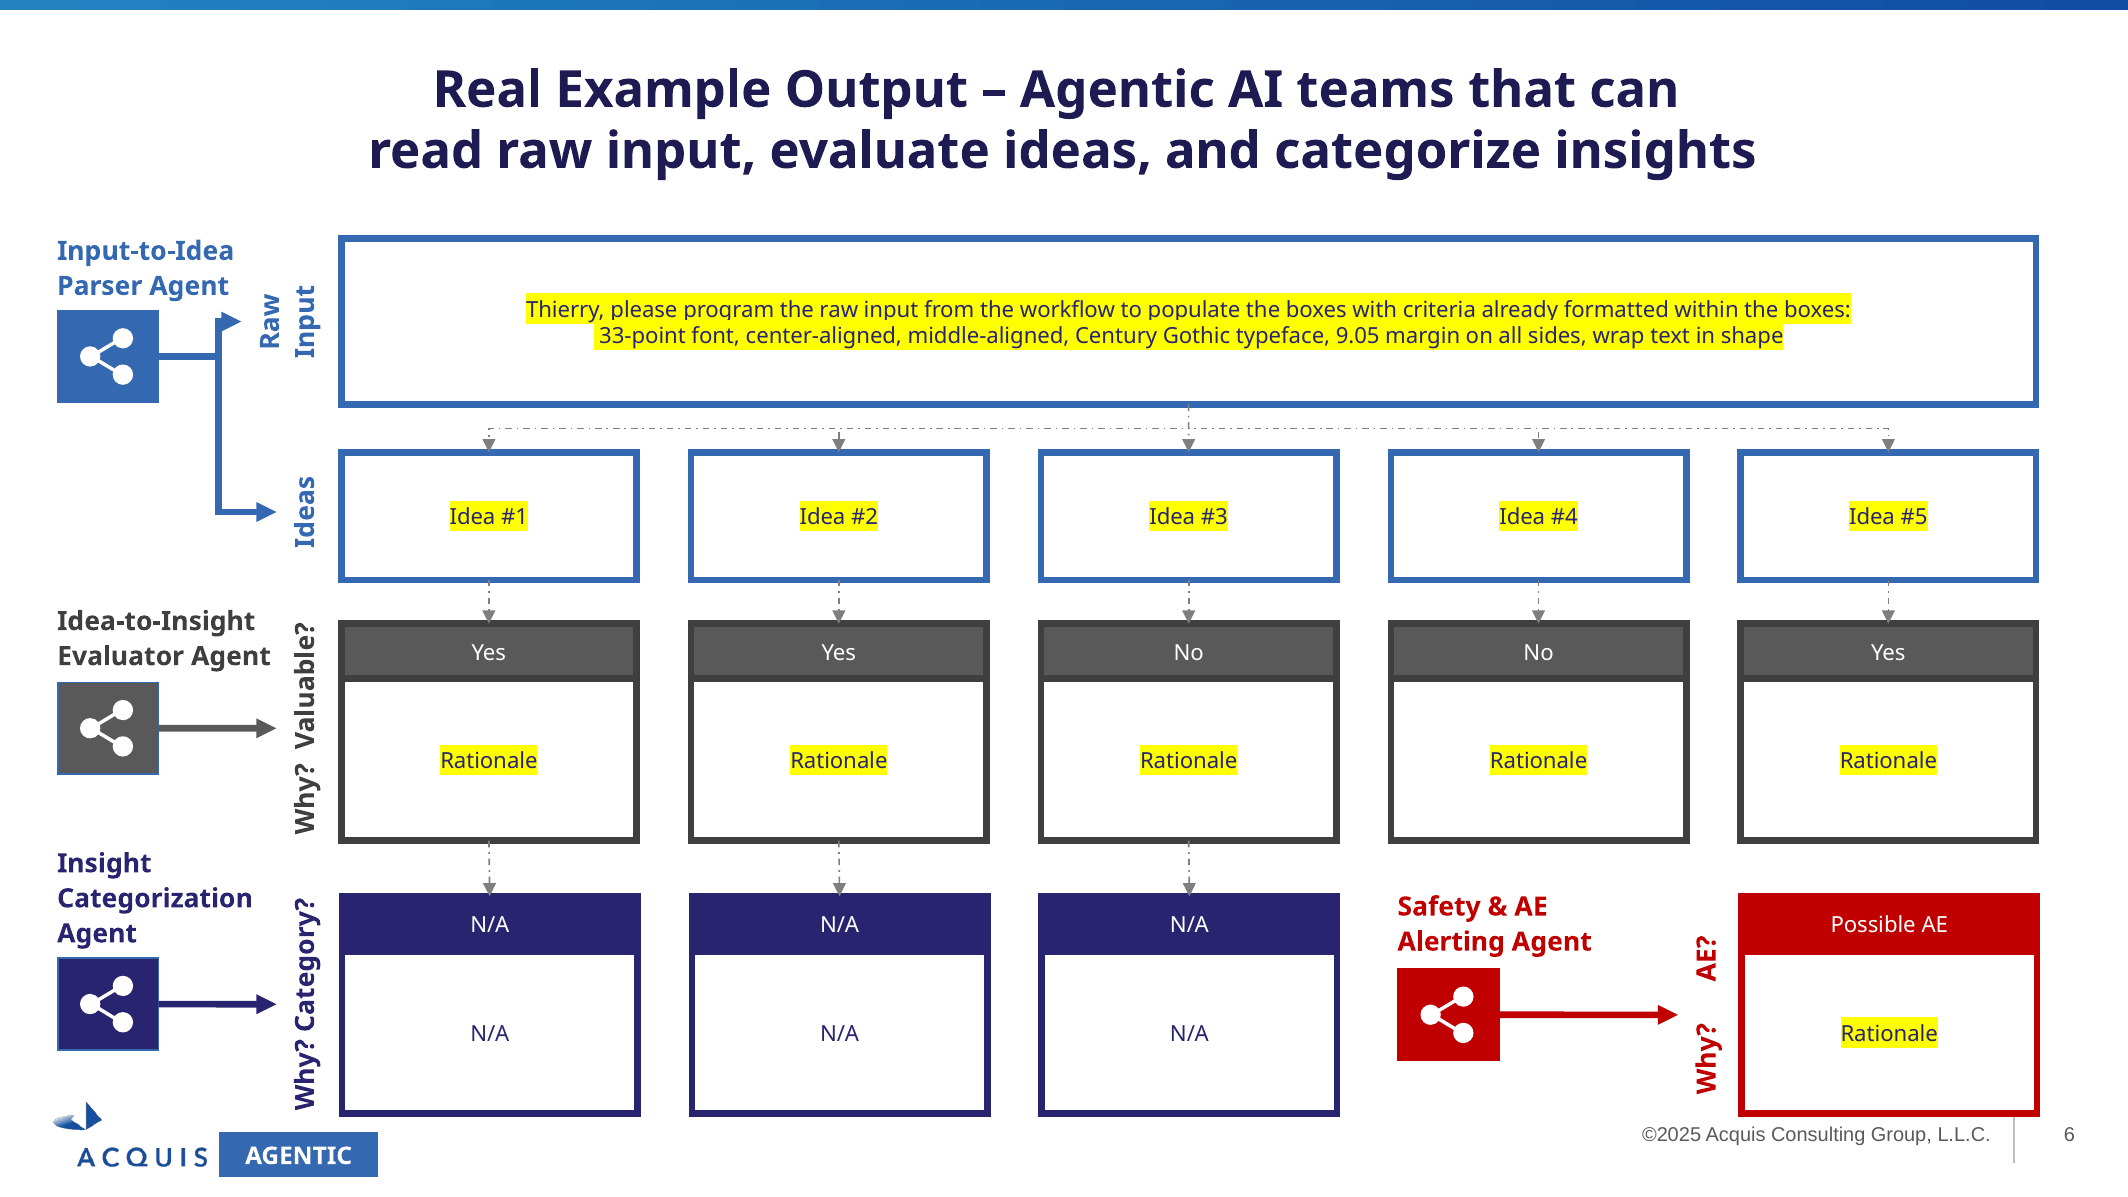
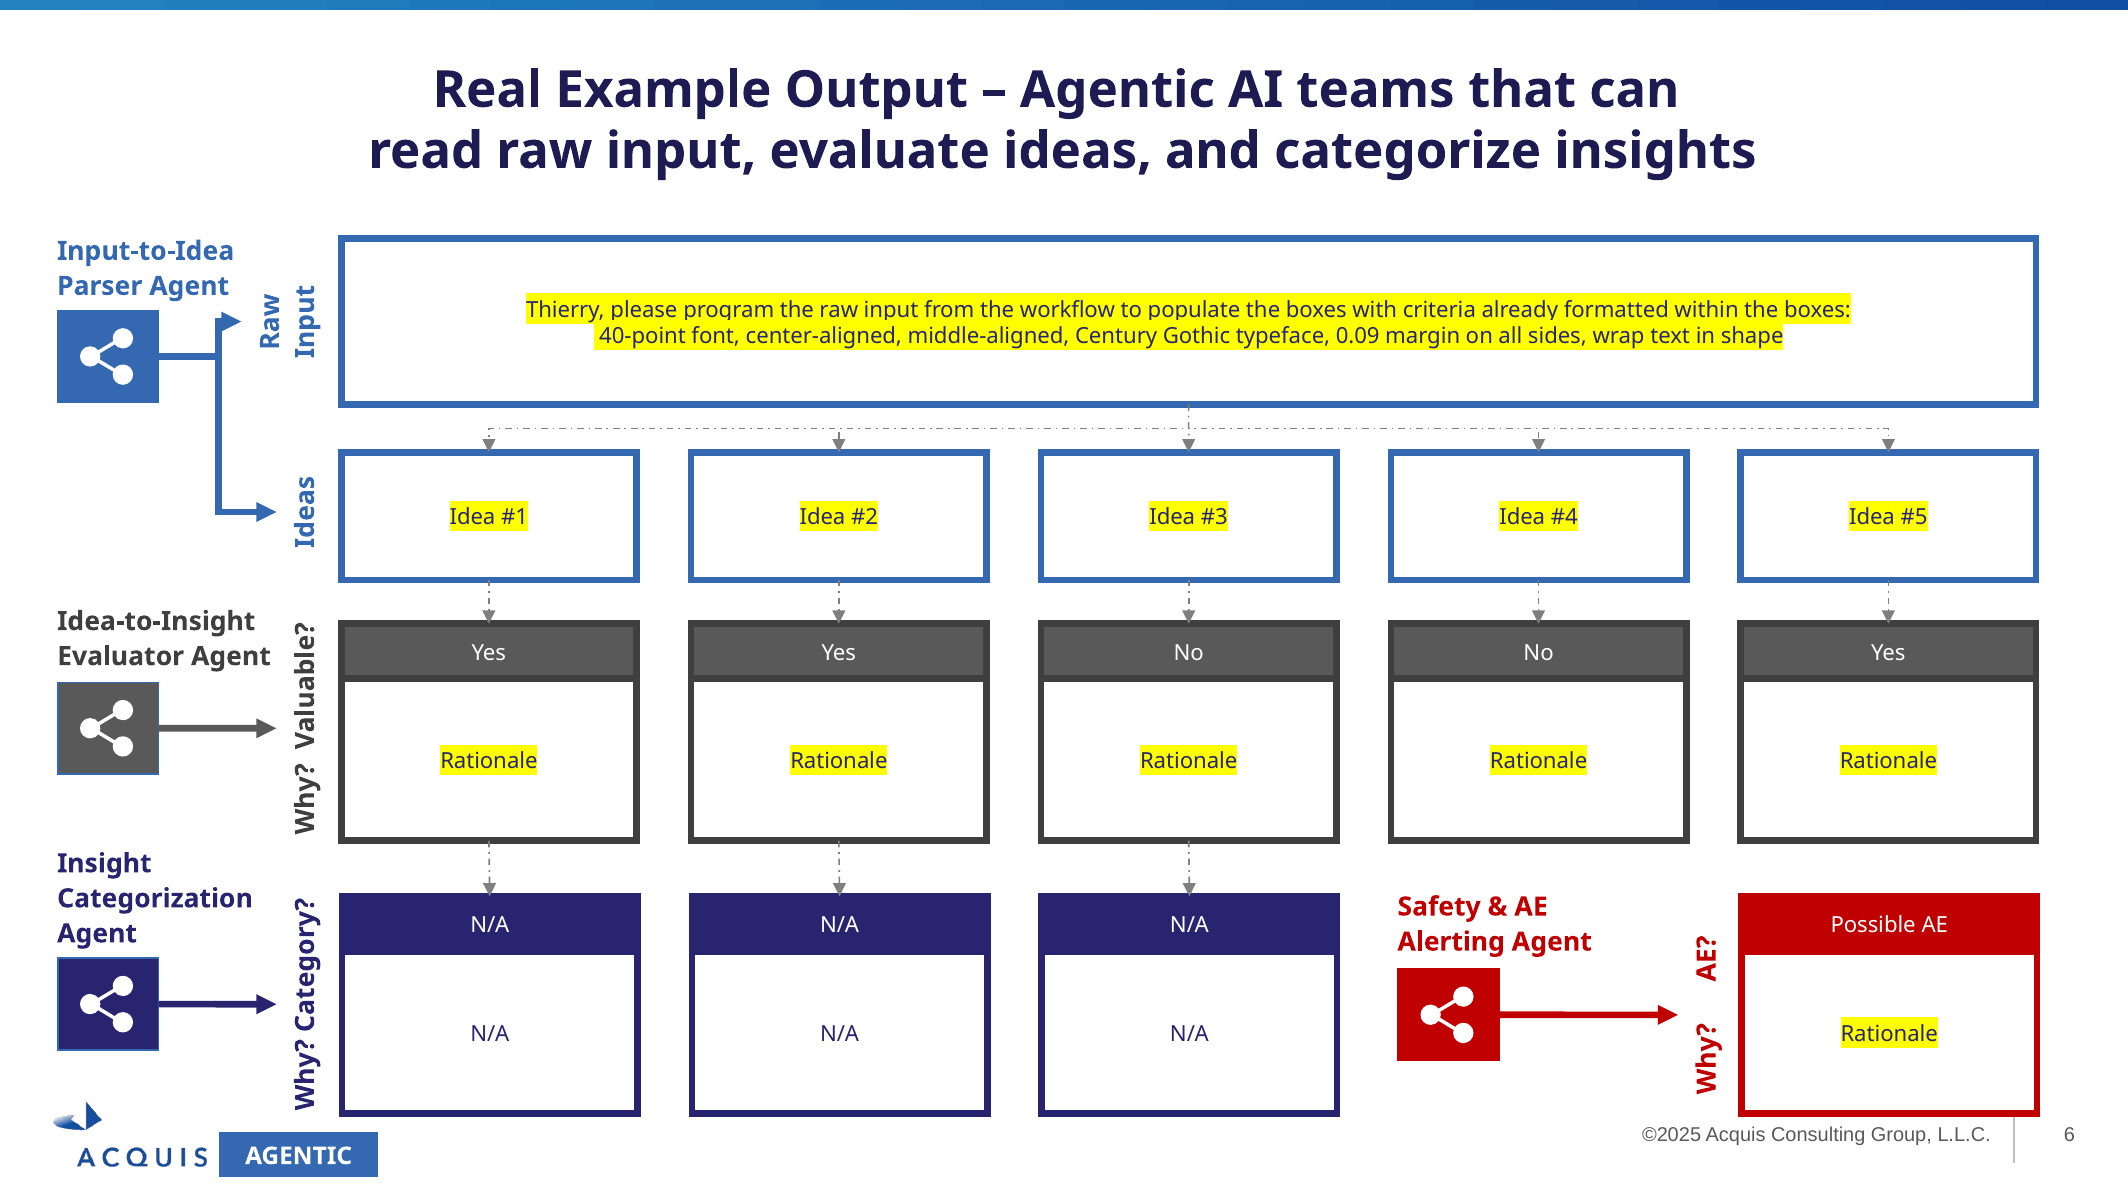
33-point: 33-point -> 40-point (642, 336)
9.05: 9.05 -> 0.09 (1358, 336)
